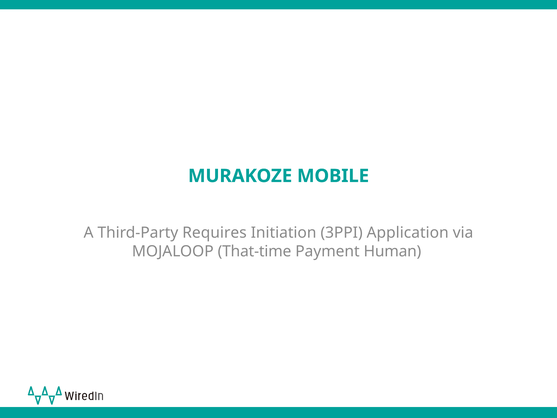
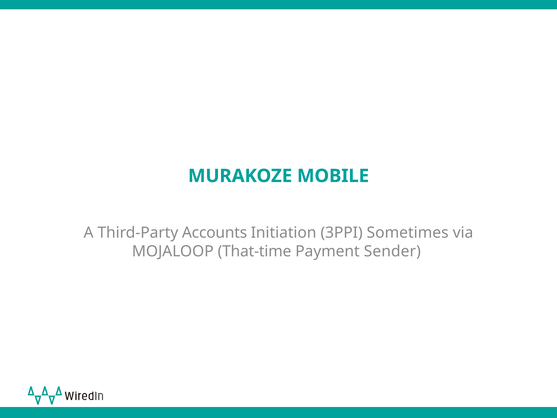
Requires: Requires -> Accounts (215, 232)
Application: Application -> Sometimes (408, 232)
Human: Human -> Sender (392, 251)
